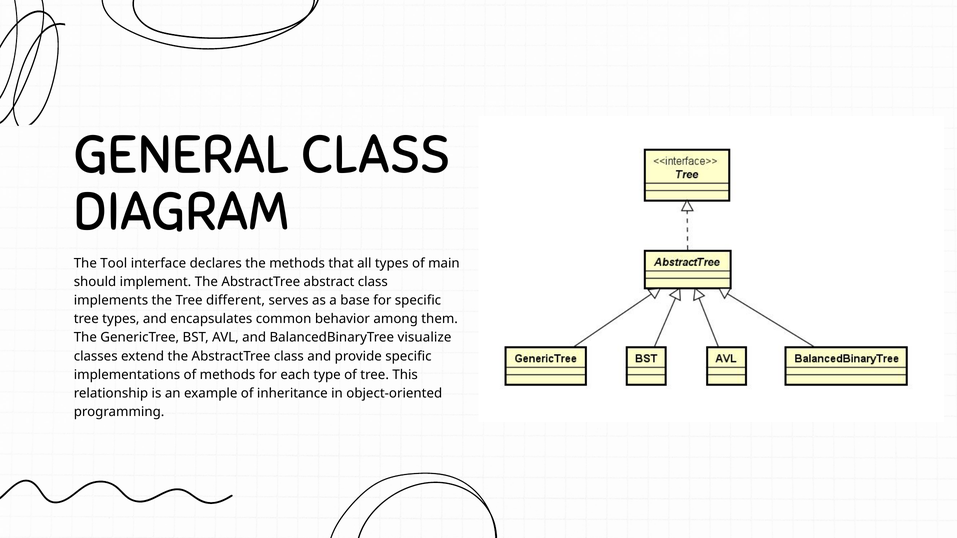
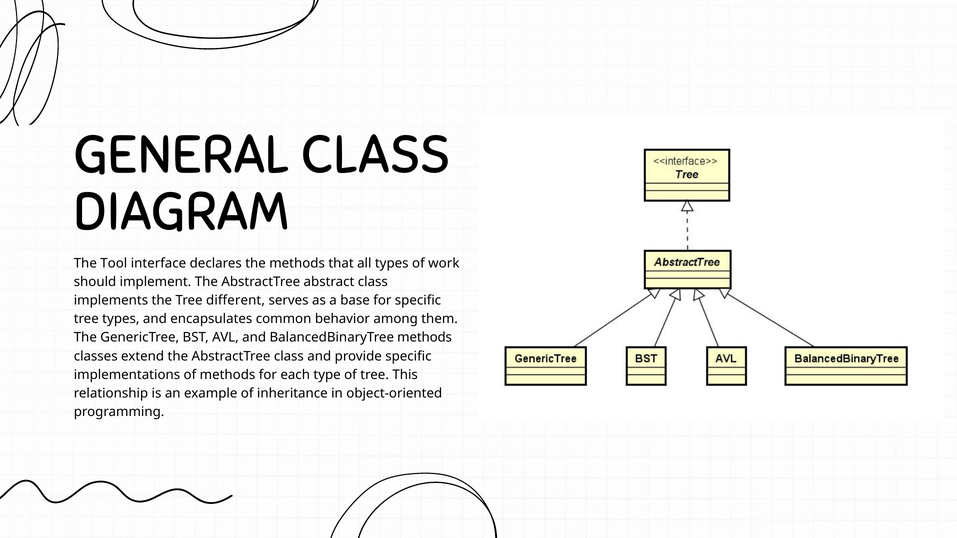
main: main -> work (444, 263)
BalancedBinaryTree visualize: visualize -> methods (425, 338)
